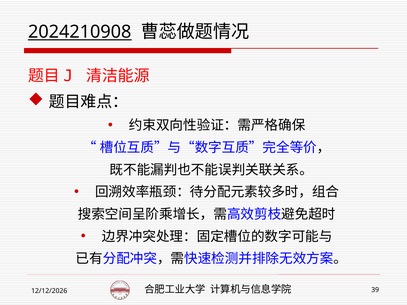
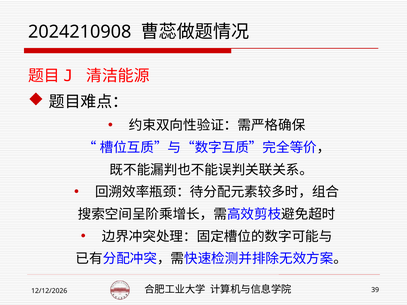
2024210908 underline: present -> none (80, 32)
